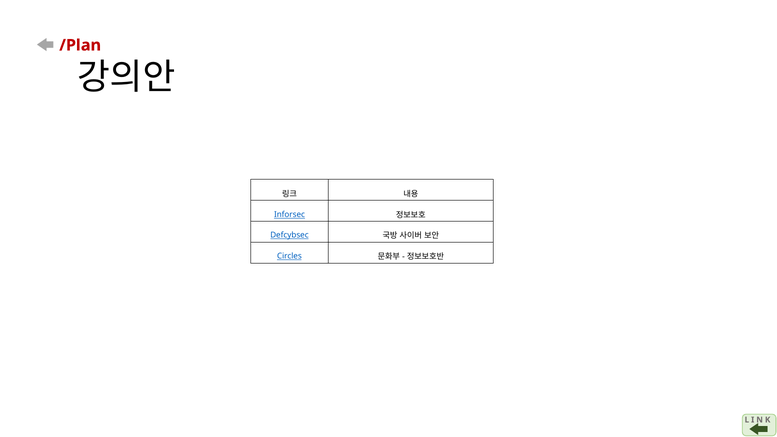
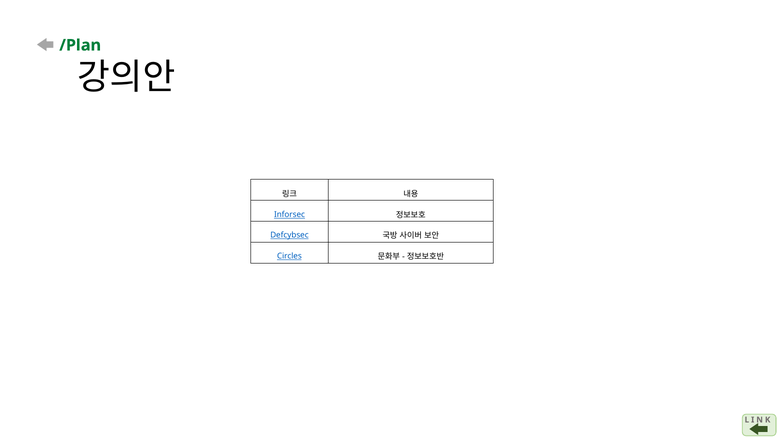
/Plan colour: red -> green (80, 45)
